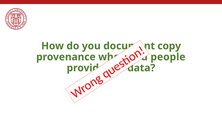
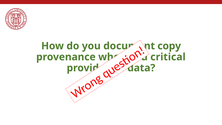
people: people -> critical (168, 57)
